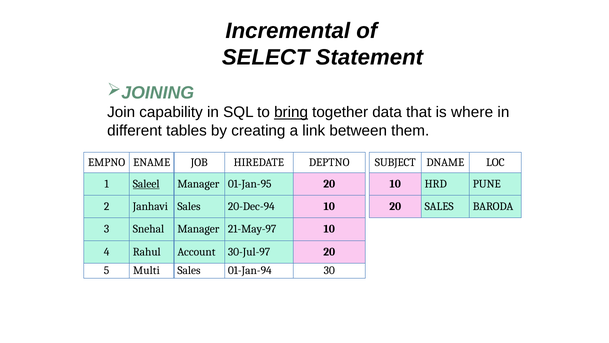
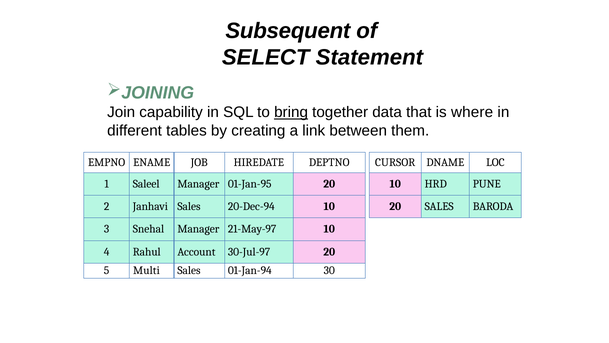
Incremental: Incremental -> Subsequent (288, 31)
SUBJECT: SUBJECT -> CURSOR (395, 162)
Saleel underline: present -> none (146, 184)
